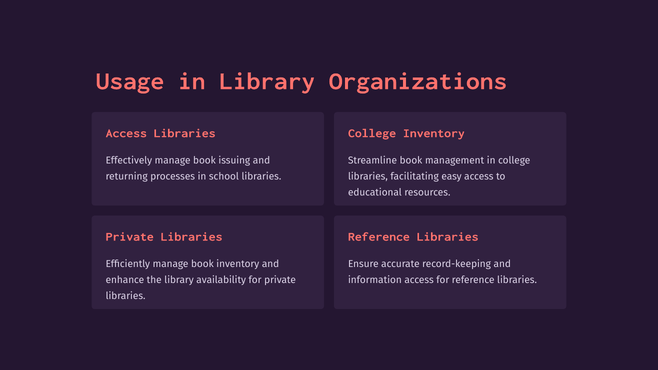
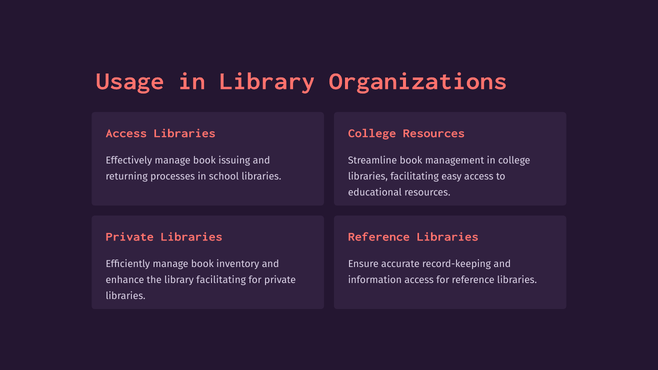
College Inventory: Inventory -> Resources (434, 133)
library availability: availability -> facilitating (221, 280)
